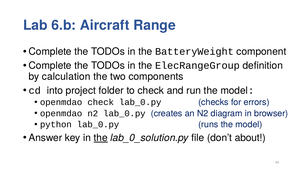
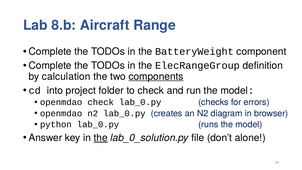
6.b: 6.b -> 8.b (64, 25)
components underline: none -> present (156, 76)
about: about -> alone (250, 138)
